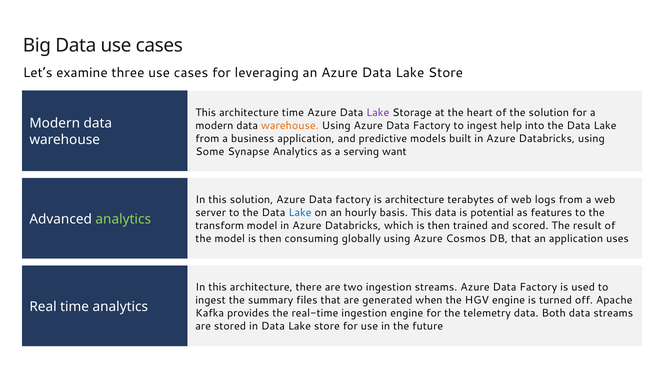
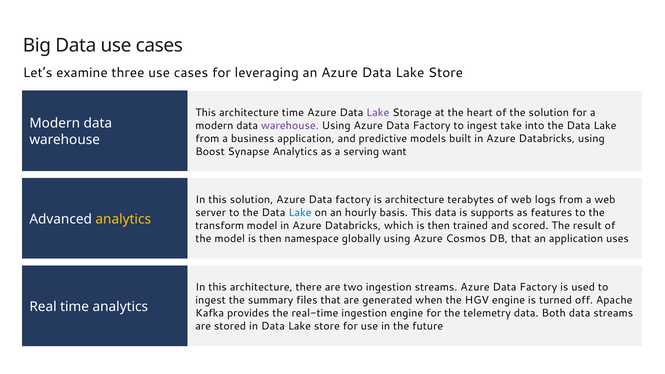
warehouse colour: orange -> purple (290, 125)
help: help -> take (511, 125)
Some: Some -> Boost (210, 152)
potential: potential -> supports (492, 213)
analytics colour: light green -> yellow (123, 219)
consuming: consuming -> namespace (312, 239)
